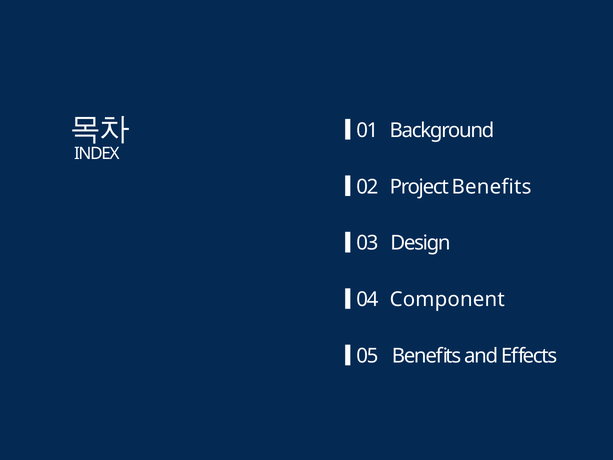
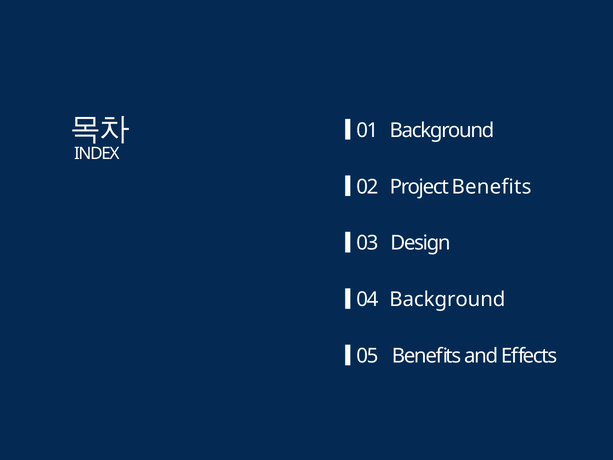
04 Component: Component -> Background (447, 300)
